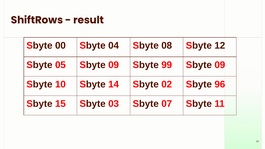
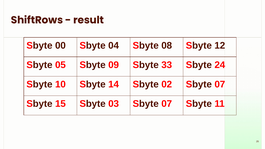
99: 99 -> 33 (167, 65)
09: 09 -> 24 (220, 65)
02 Sbyte 96: 96 -> 07 (220, 84)
